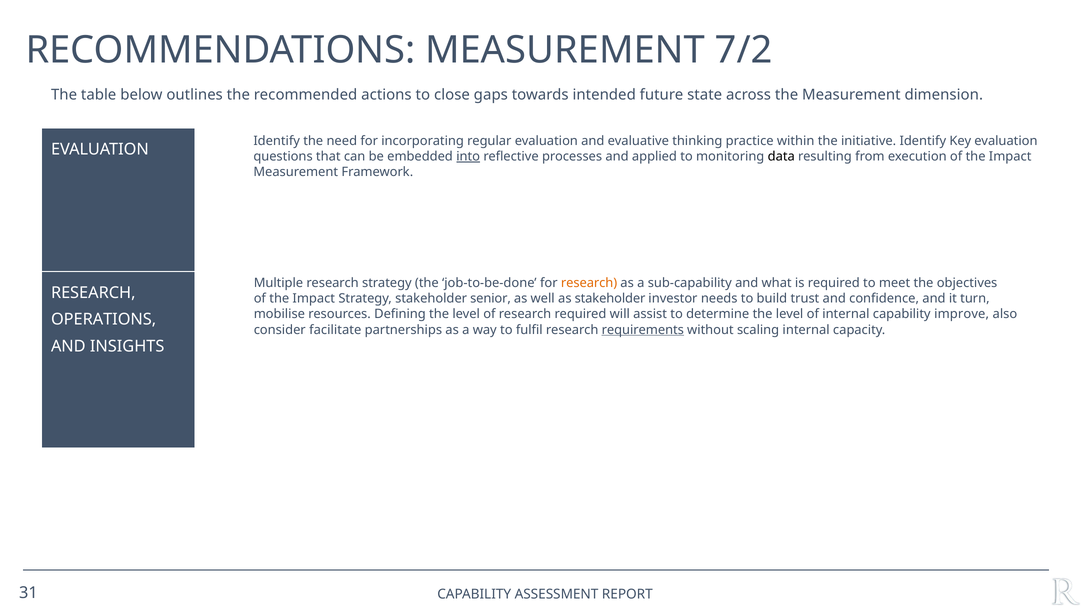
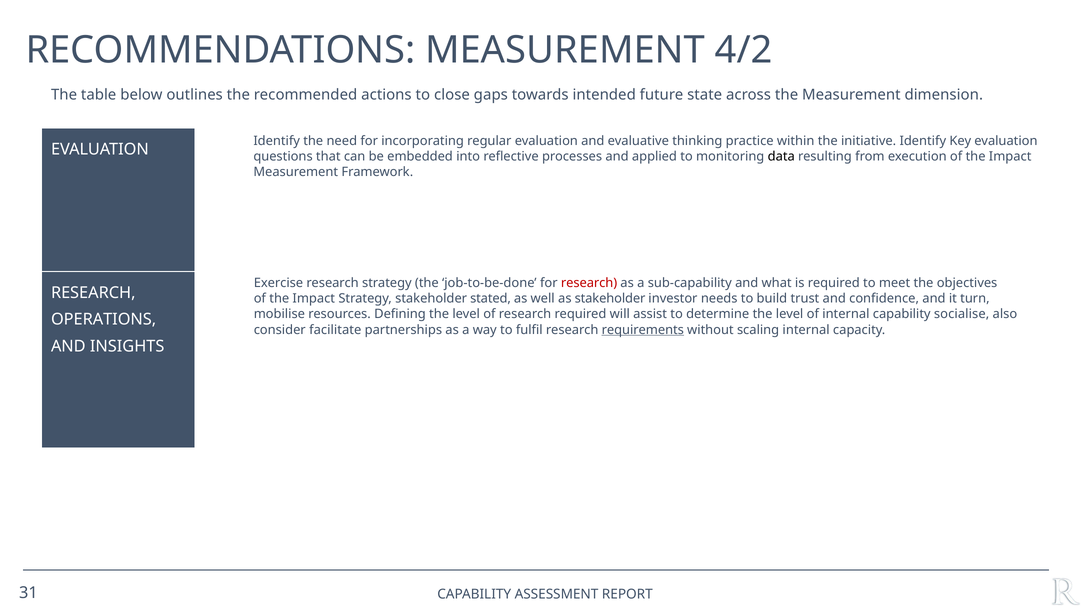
7/2: 7/2 -> 4/2 (744, 50)
into underline: present -> none (468, 157)
Multiple: Multiple -> Exercise (278, 283)
research colour: orange -> red (589, 283)
senior: senior -> stated (491, 299)
improve: improve -> socialise (962, 314)
